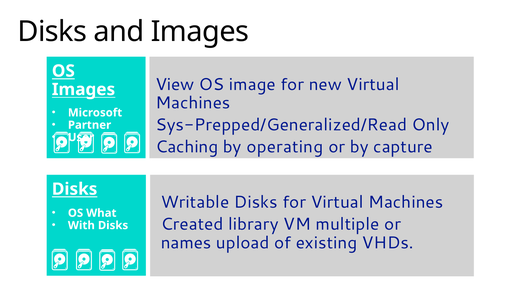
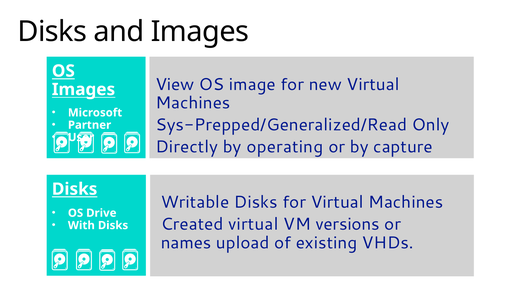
Caching: Caching -> Directly (187, 147)
What: What -> Drive (101, 213)
Created library: library -> virtual (253, 224)
multiple: multiple -> versions (348, 224)
